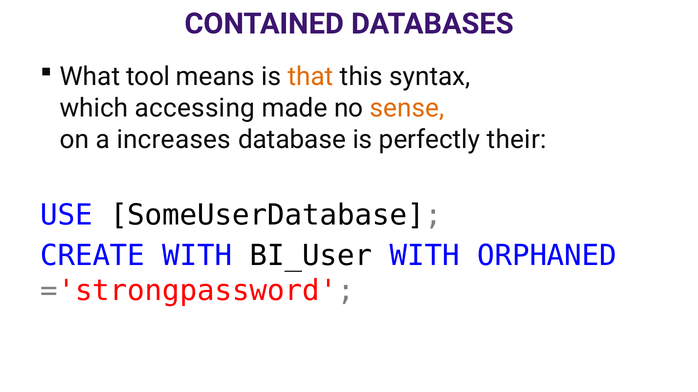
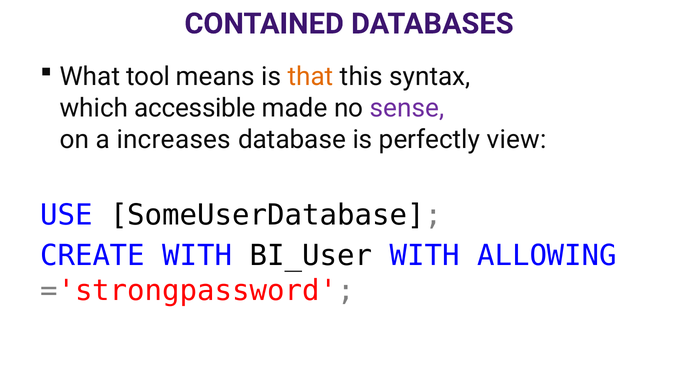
accessing: accessing -> accessible (195, 108)
sense colour: orange -> purple (407, 108)
their: their -> view (517, 140)
ORPHANED: ORPHANED -> ALLOWING (547, 256)
